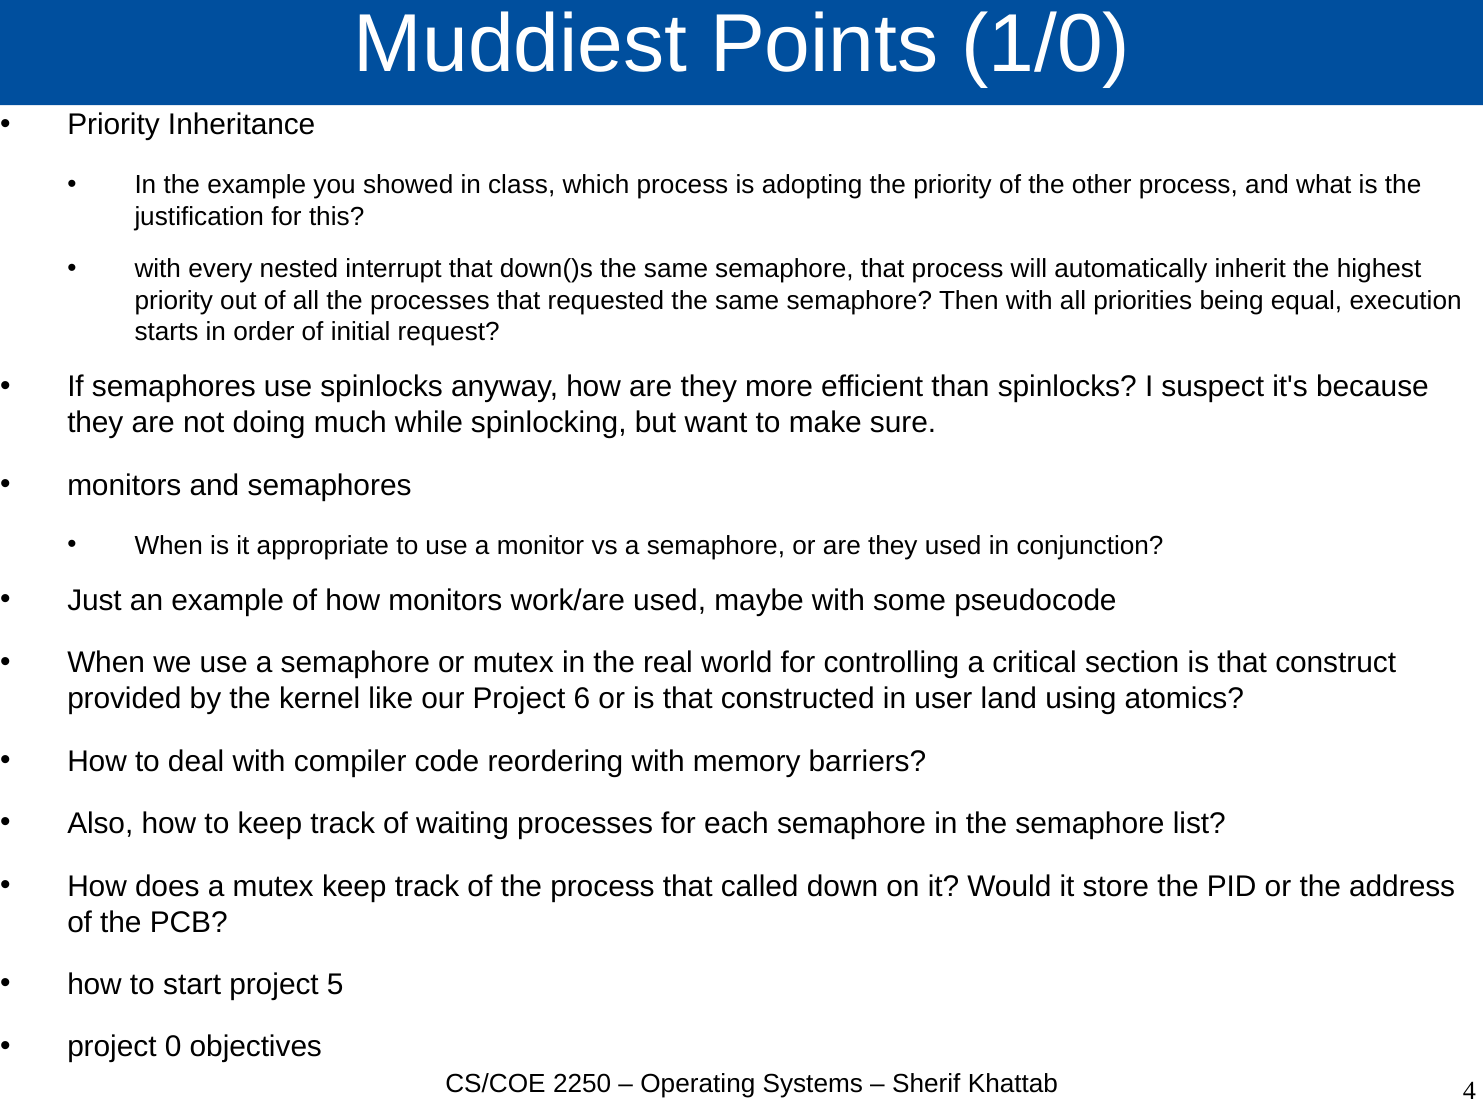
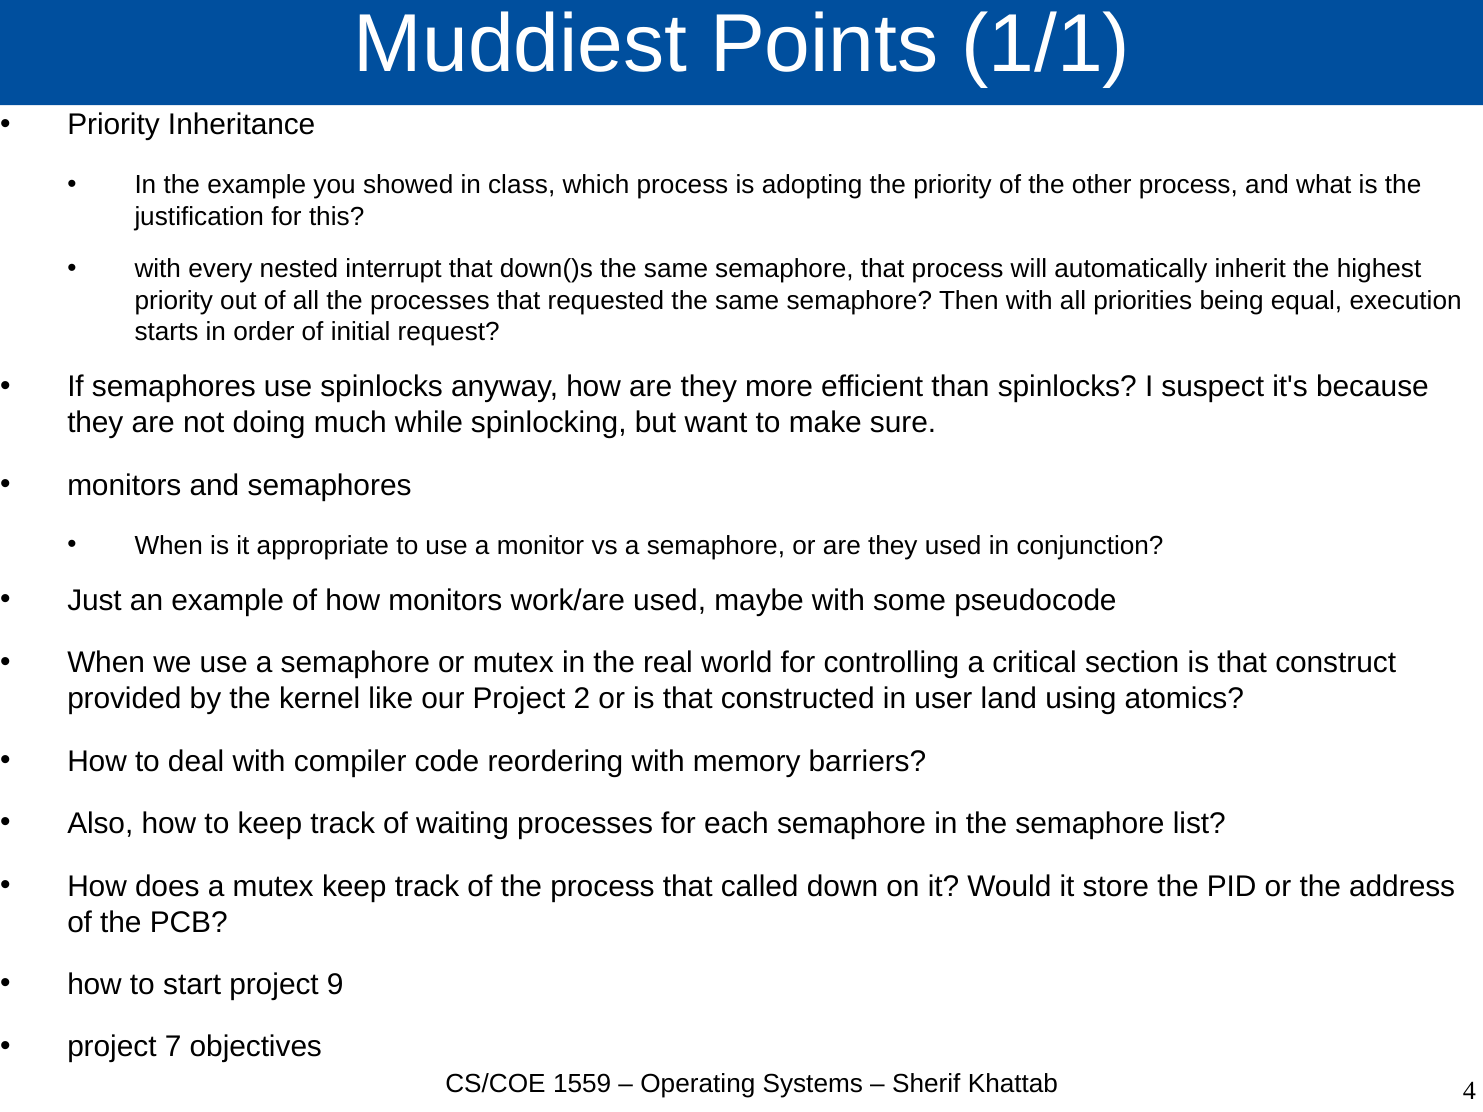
1/0: 1/0 -> 1/1 (1046, 44)
6: 6 -> 2 (582, 699)
5: 5 -> 9 (335, 985)
0: 0 -> 7 (173, 1047)
2250: 2250 -> 1559 (582, 1084)
